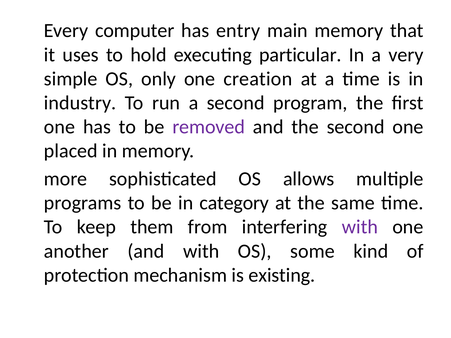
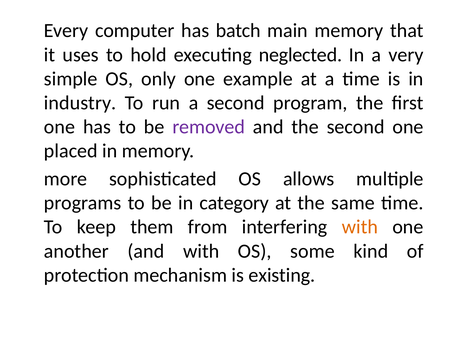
entry: entry -> batch (238, 31)
particular: particular -> neglected (300, 55)
creation: creation -> example (258, 79)
with colour: purple -> orange (360, 227)
